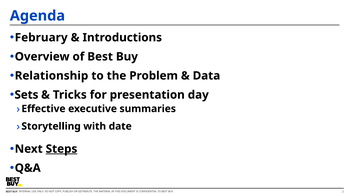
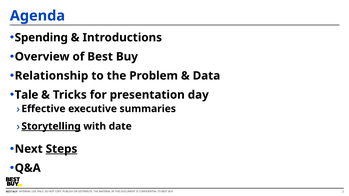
February: February -> Spending (41, 38)
Sets: Sets -> Tale (26, 95)
Storytelling underline: none -> present (51, 126)
